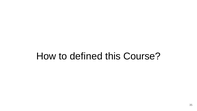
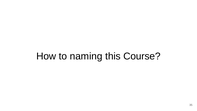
defined: defined -> naming (86, 56)
